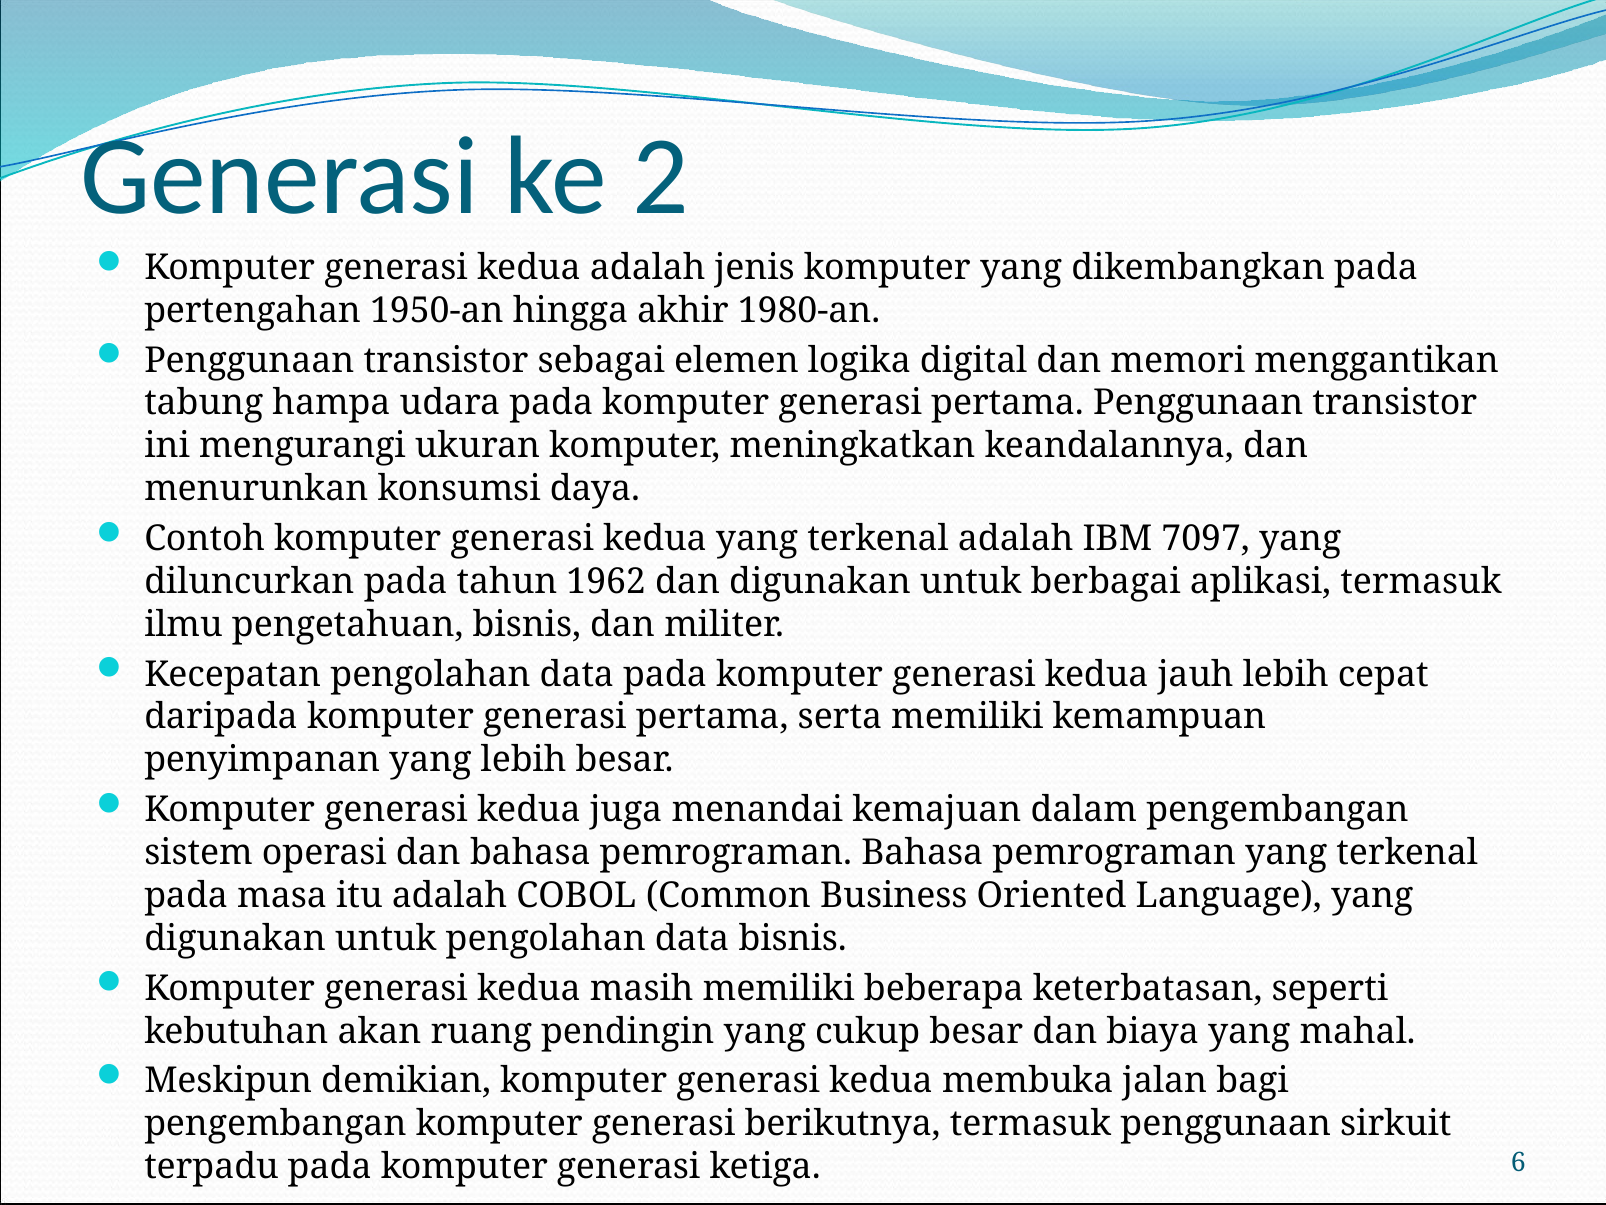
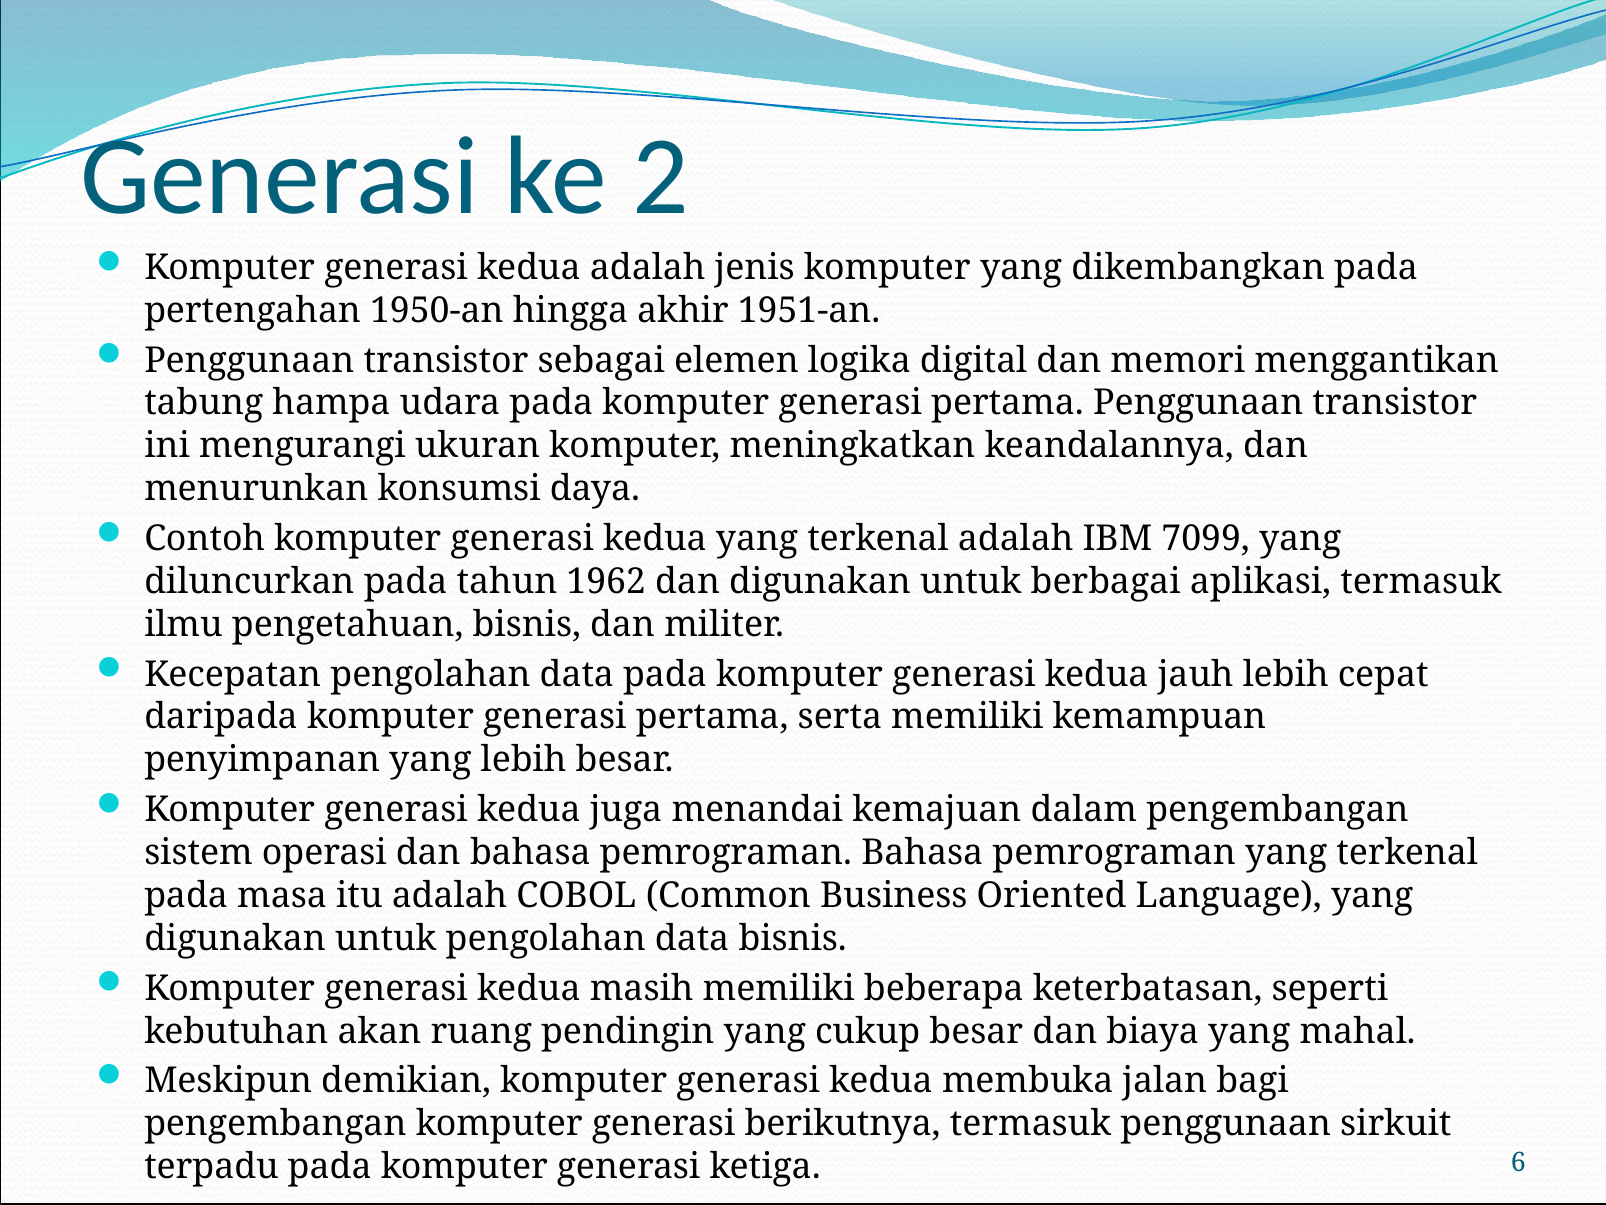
1980-an: 1980-an -> 1951-an (809, 310)
7097: 7097 -> 7099 (1206, 539)
